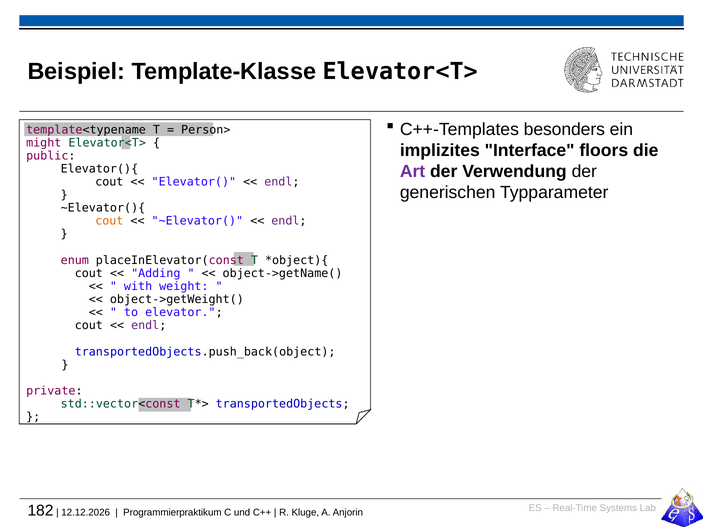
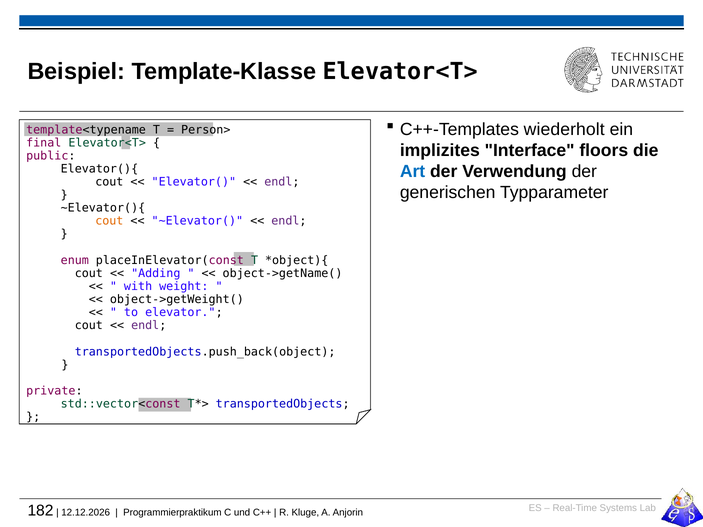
besonders: besonders -> wiederholt (564, 129)
might: might -> final (44, 143)
Art colour: purple -> blue (413, 172)
